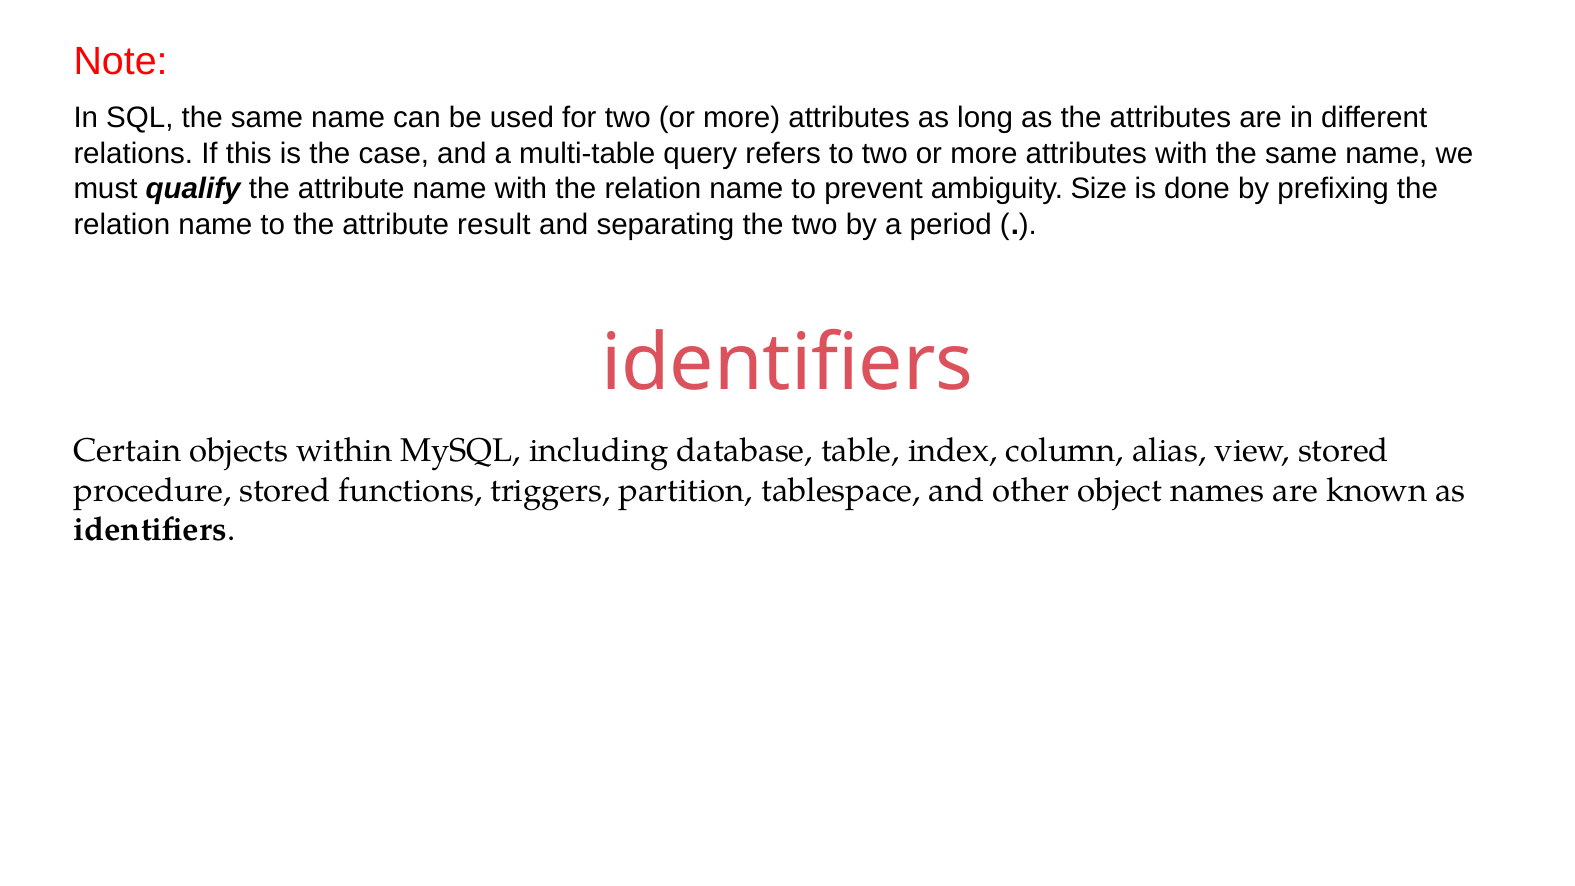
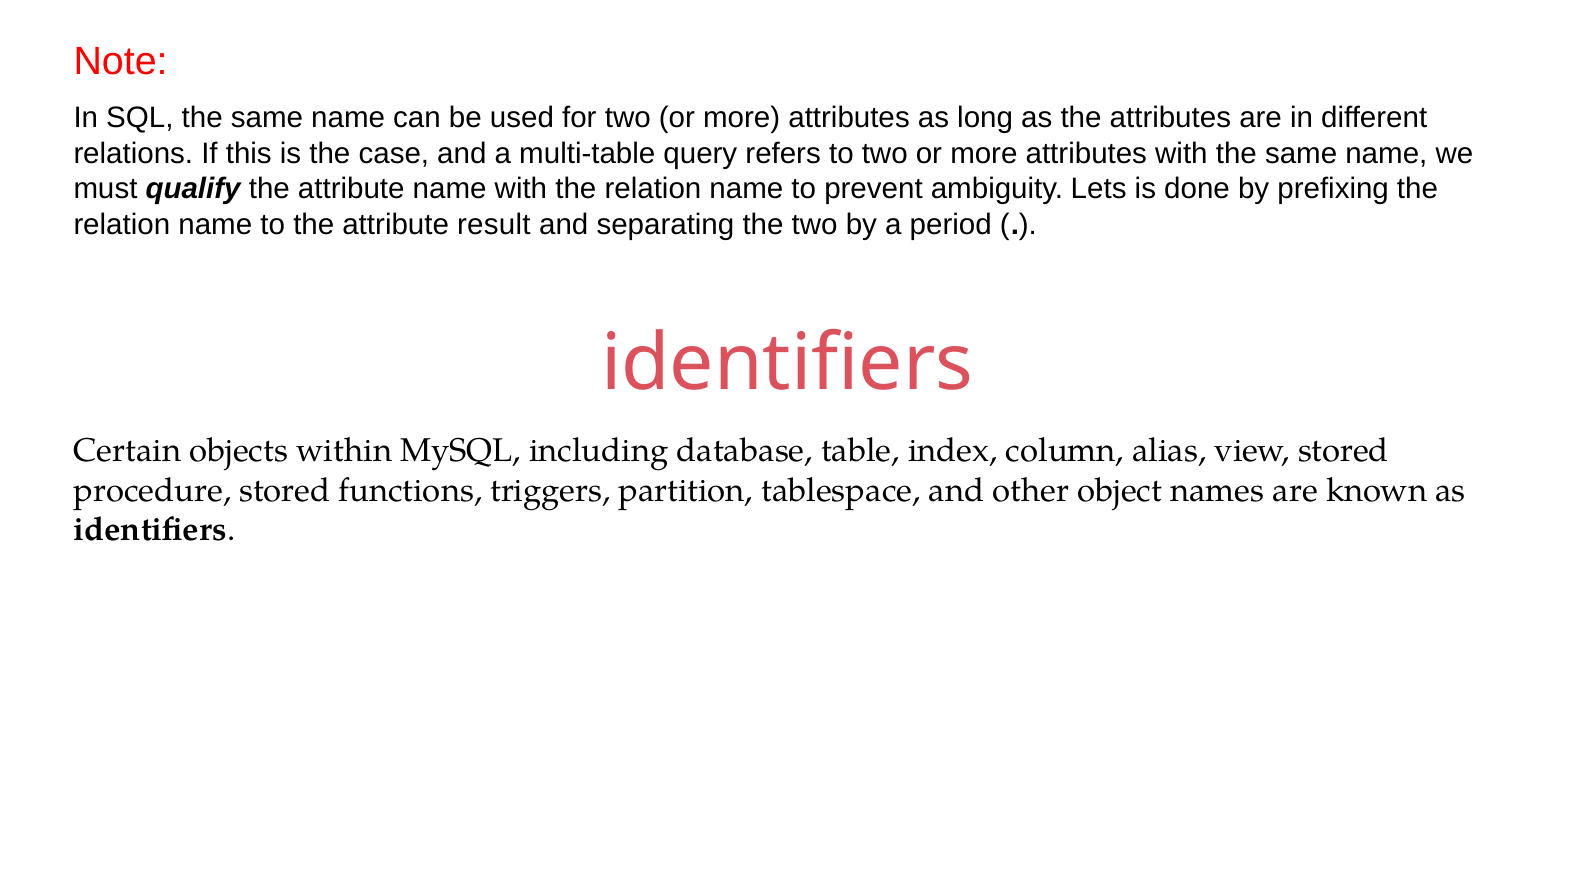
Size: Size -> Lets (1099, 189)
